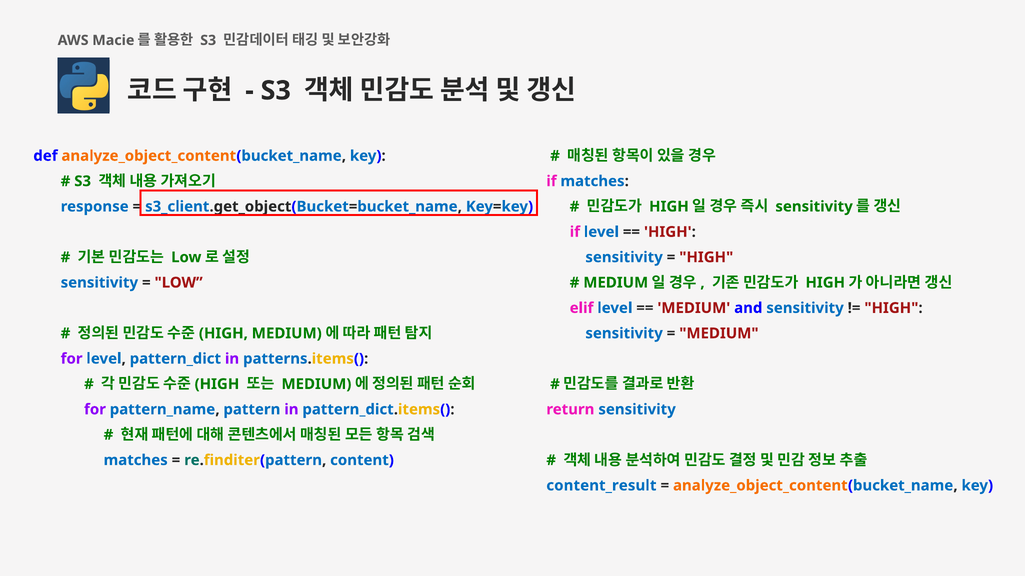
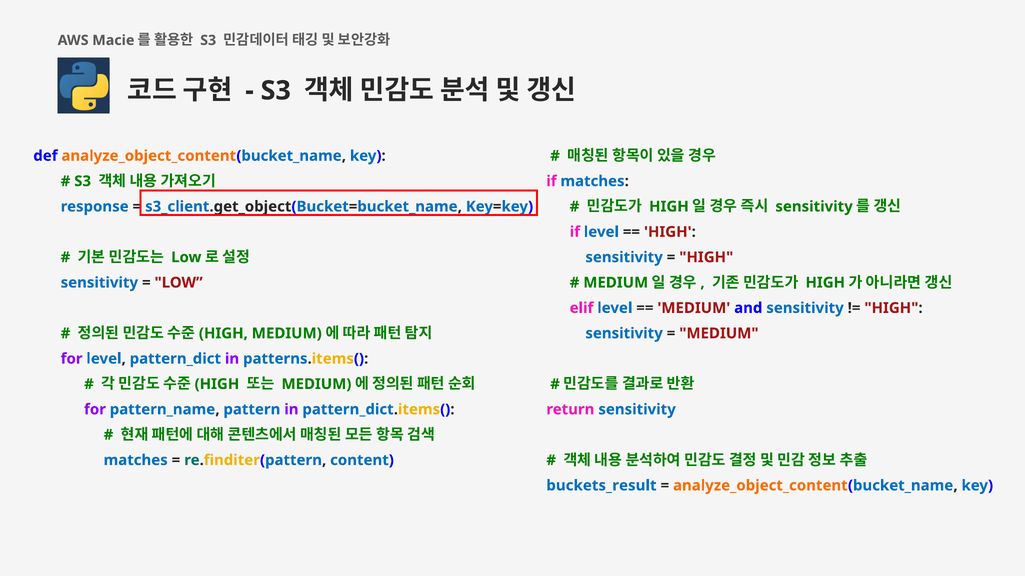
content_result: content_result -> buckets_result (601, 486)
